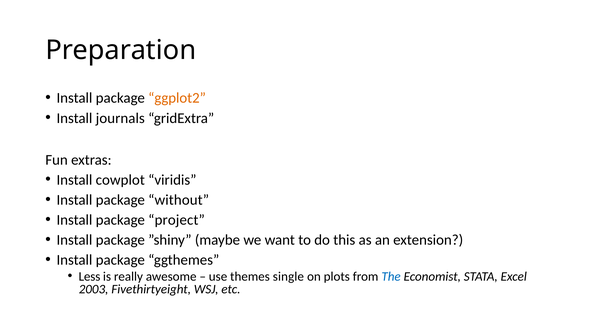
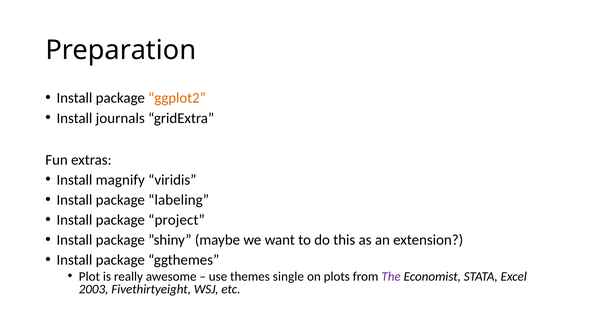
cowplot: cowplot -> magnify (120, 180)
without: without -> labeling (179, 200)
Less: Less -> Plot (89, 276)
The colour: blue -> purple (391, 276)
